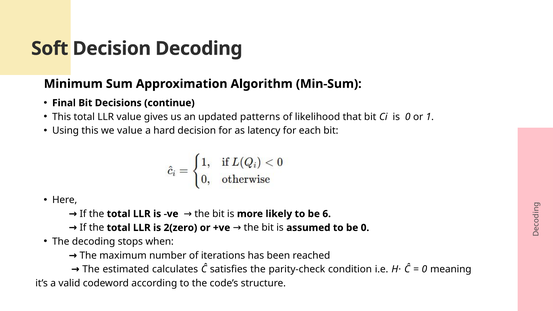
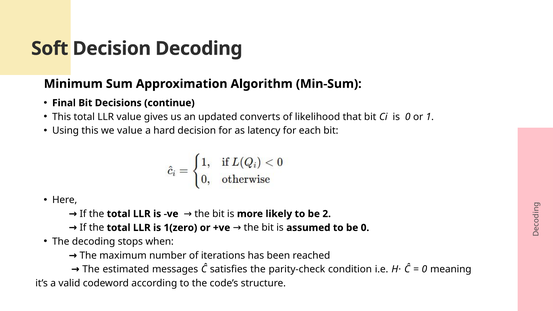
patterns: patterns -> converts (260, 117)
6: 6 -> 2 (327, 214)
2(zero: 2(zero -> 1(zero (180, 228)
calculates: calculates -> messages (175, 269)
